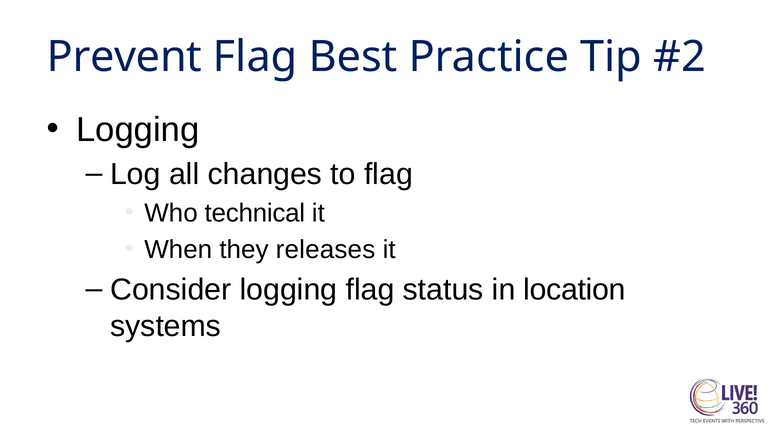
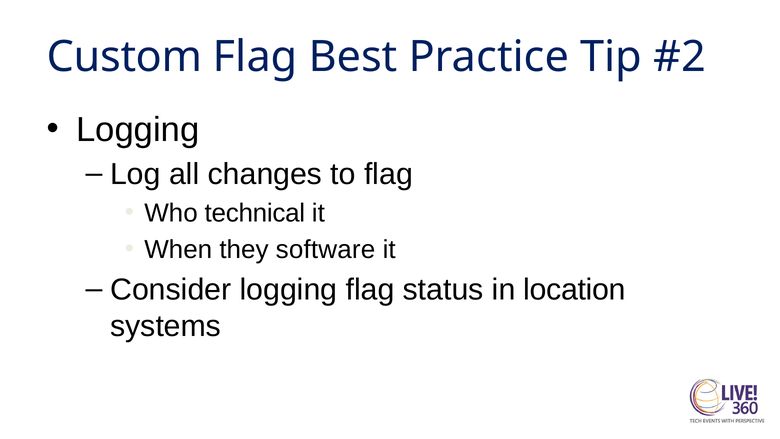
Prevent: Prevent -> Custom (124, 57)
releases: releases -> software (325, 249)
